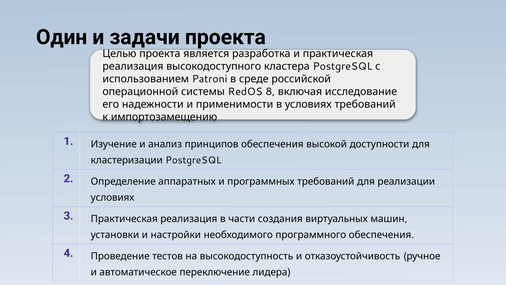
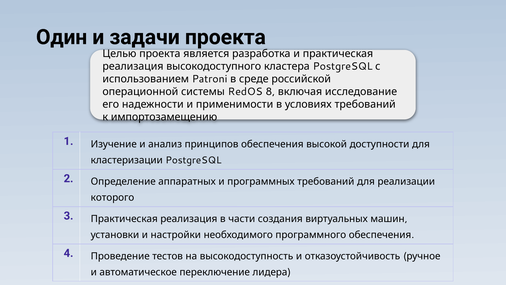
условиях: условиях -> которого (113, 197)
